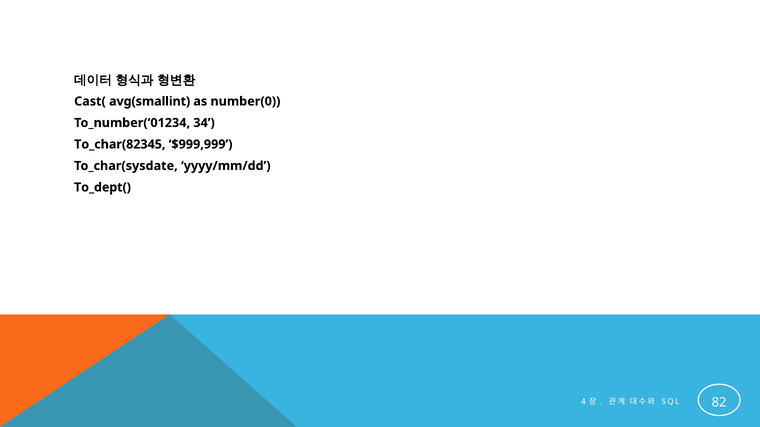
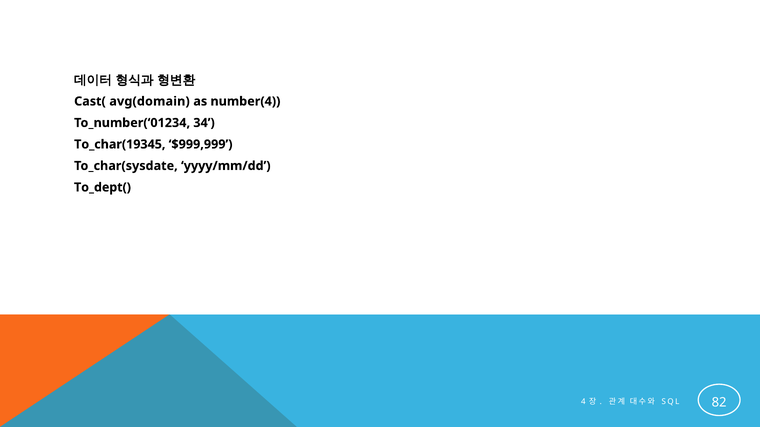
avg(smallint: avg(smallint -> avg(domain (150, 101)
number(0: number(0 -> number(4 (245, 101)
To_char(82345: To_char(82345 -> To_char(19345 (120, 144)
